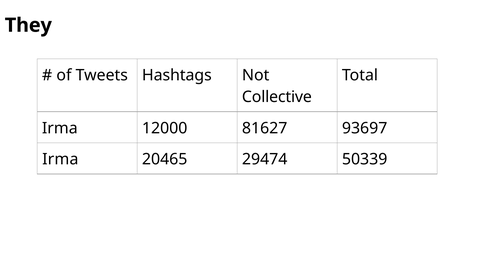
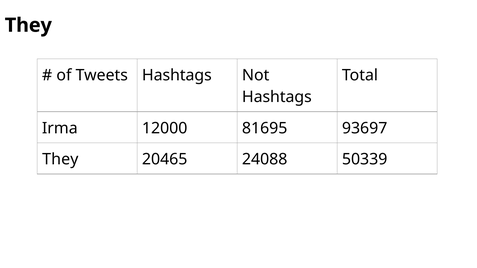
Collective: Collective -> Hashtags (277, 97)
81627: 81627 -> 81695 (265, 128)
Irma: Irma -> They (60, 160)
29474: 29474 -> 24088 (265, 160)
